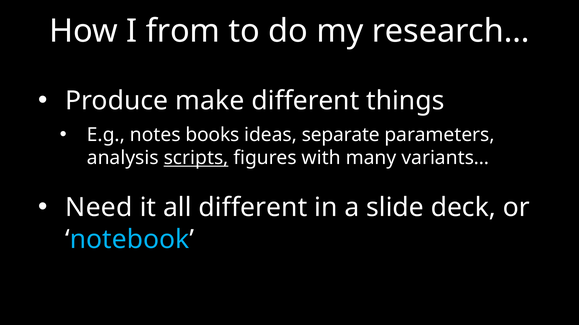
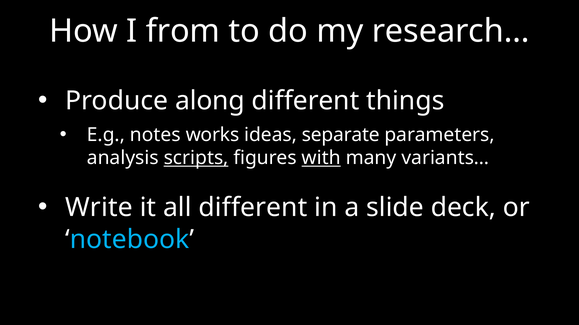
make: make -> along (210, 101)
books: books -> works (212, 135)
with underline: none -> present (321, 158)
Need: Need -> Write (99, 208)
